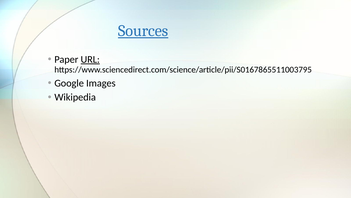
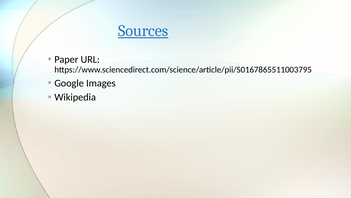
URL underline: present -> none (90, 59)
